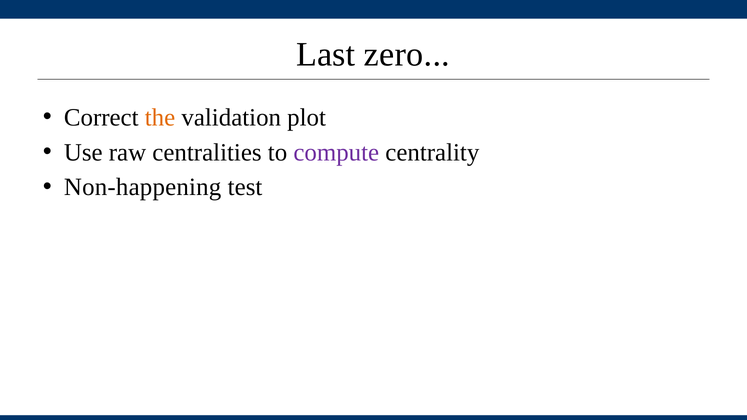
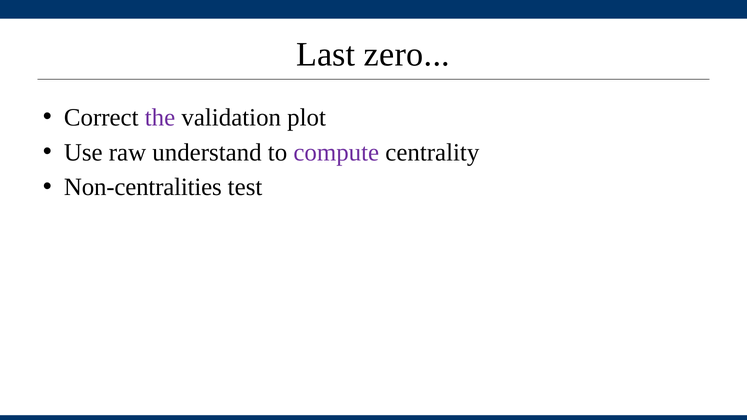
the colour: orange -> purple (160, 118)
centralities: centralities -> understand (207, 152)
Non-happening: Non-happening -> Non-centralities (143, 187)
